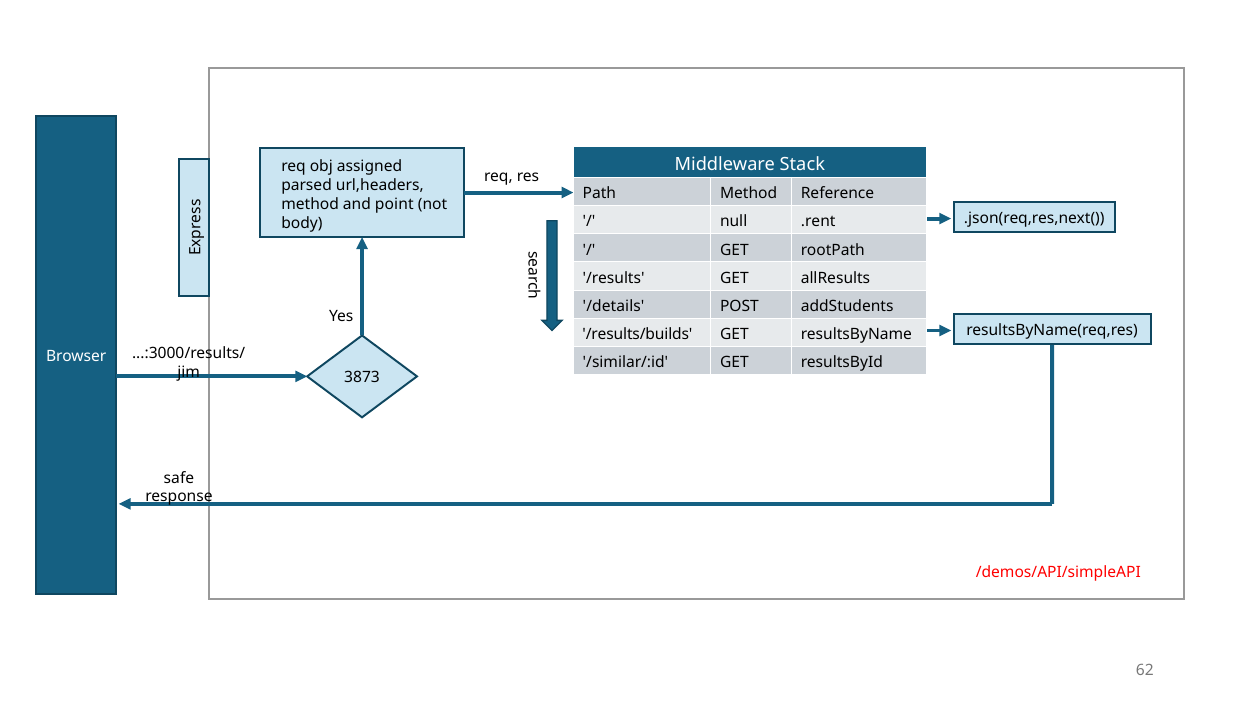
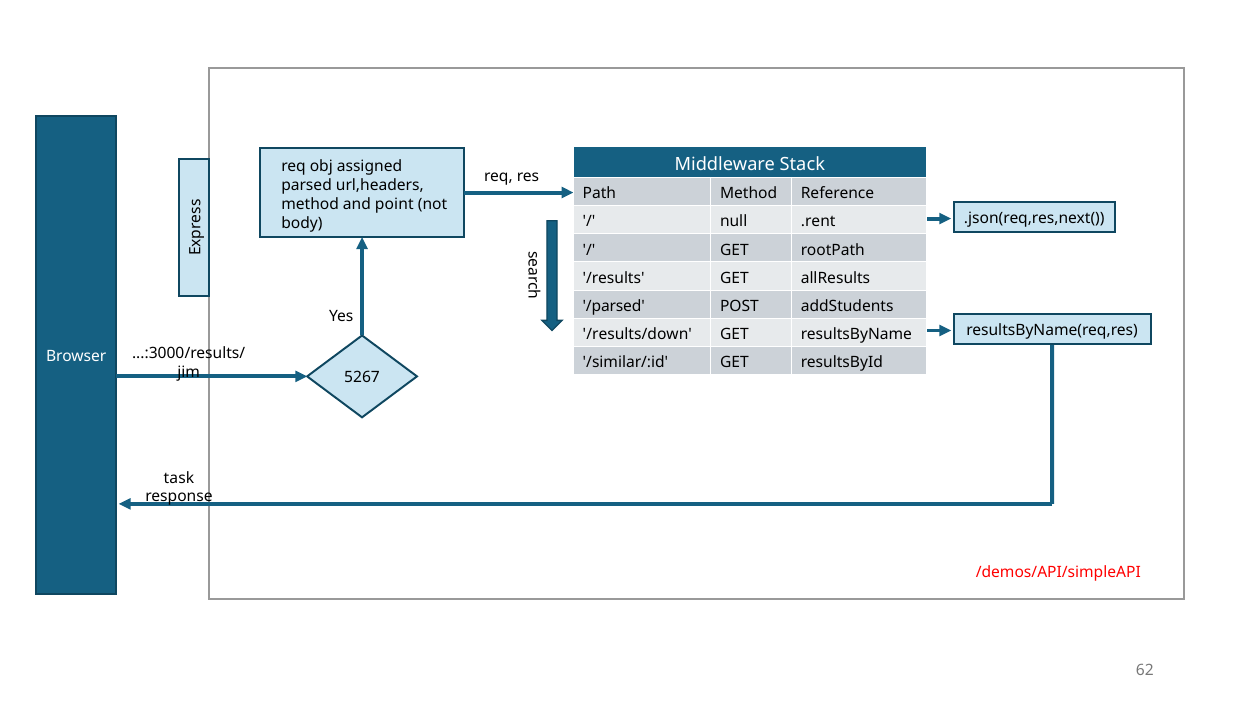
/details: /details -> /parsed (614, 306)
/results/builds: /results/builds -> /results/down (637, 334)
3873: 3873 -> 5267 (362, 377)
safe: safe -> task (179, 478)
